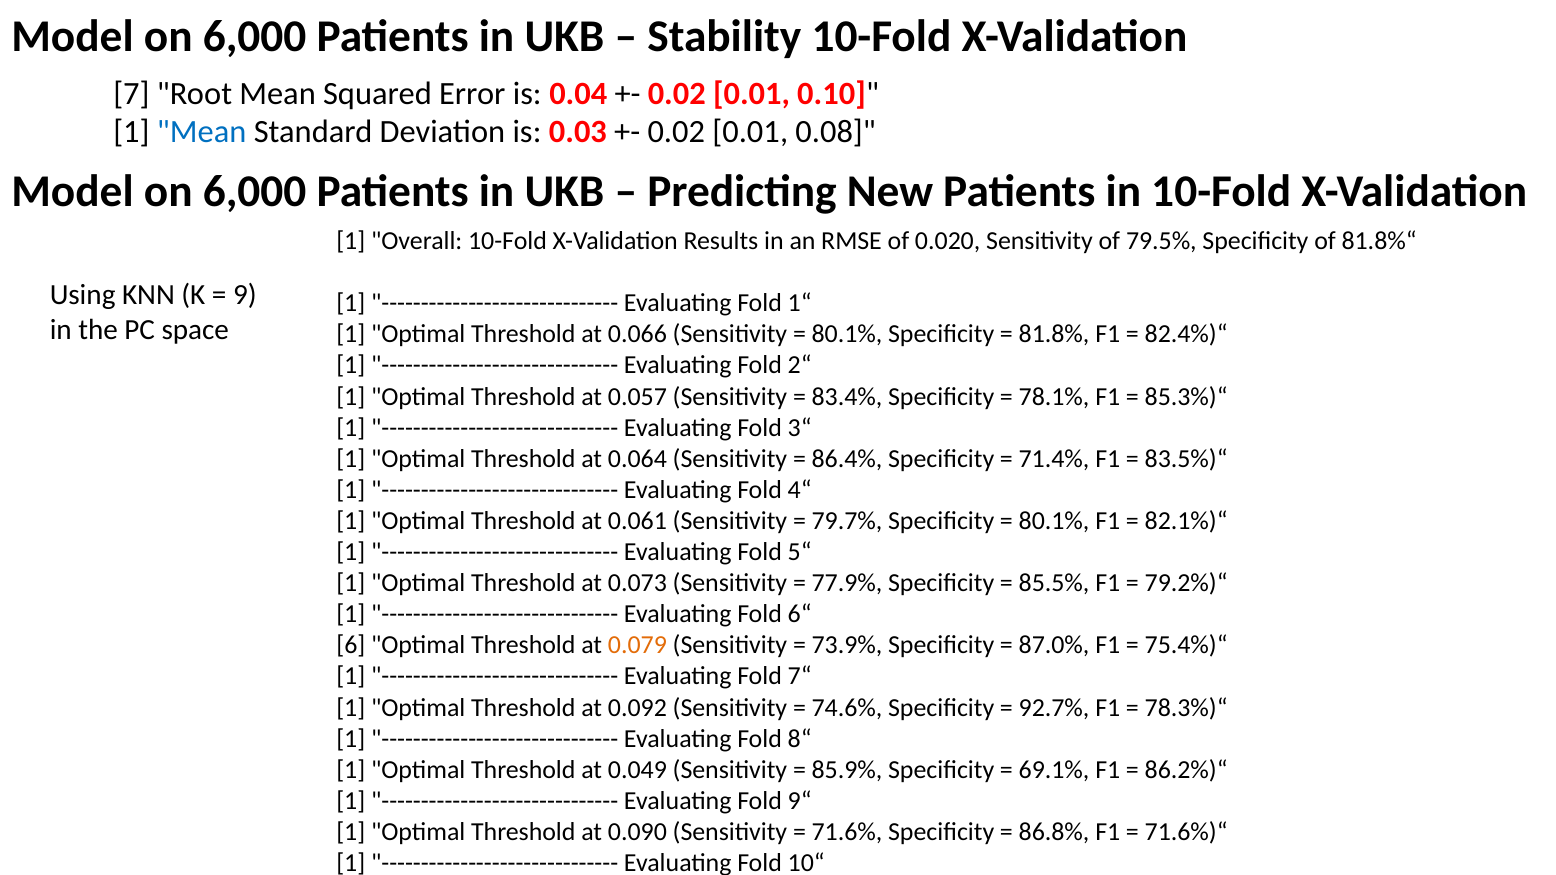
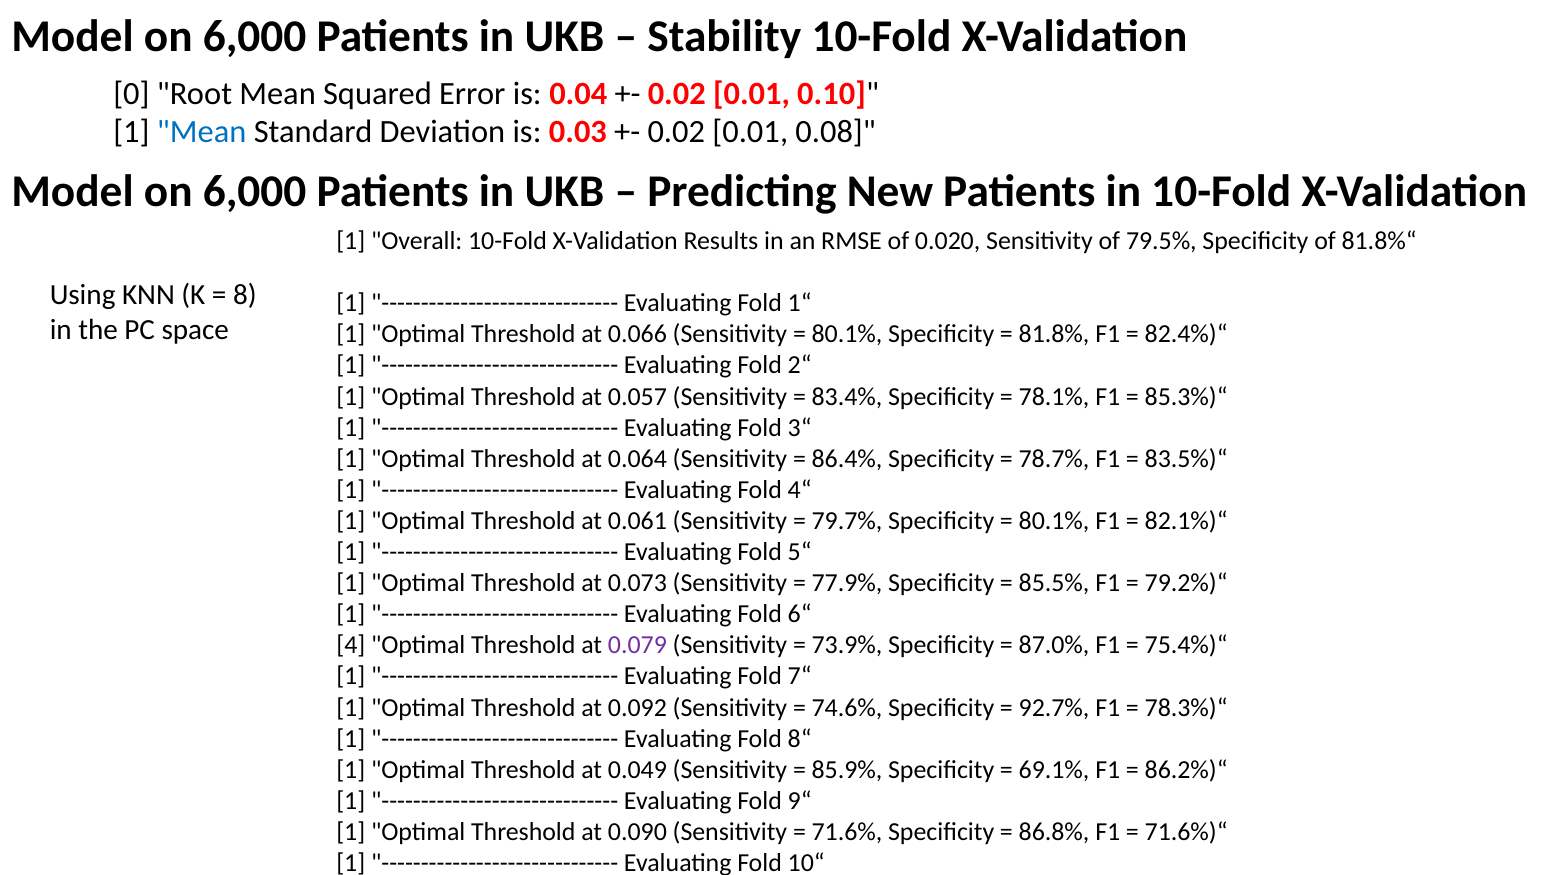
7: 7 -> 0 (131, 93)
9: 9 -> 8 (245, 295)
71.4%: 71.4% -> 78.7% (1054, 459)
6: 6 -> 4 (351, 645)
0.079 colour: orange -> purple (637, 645)
